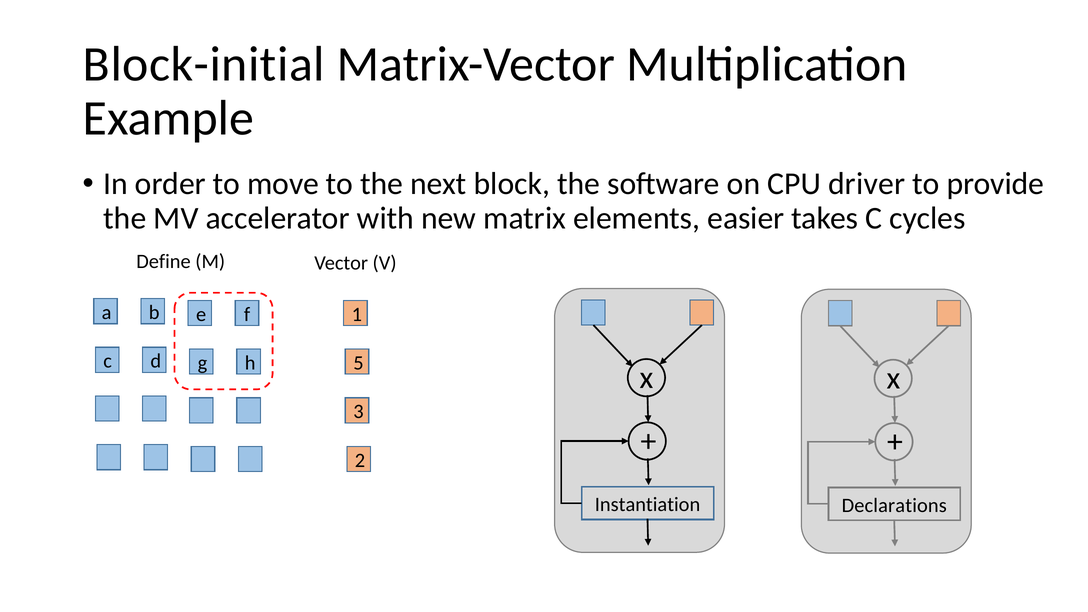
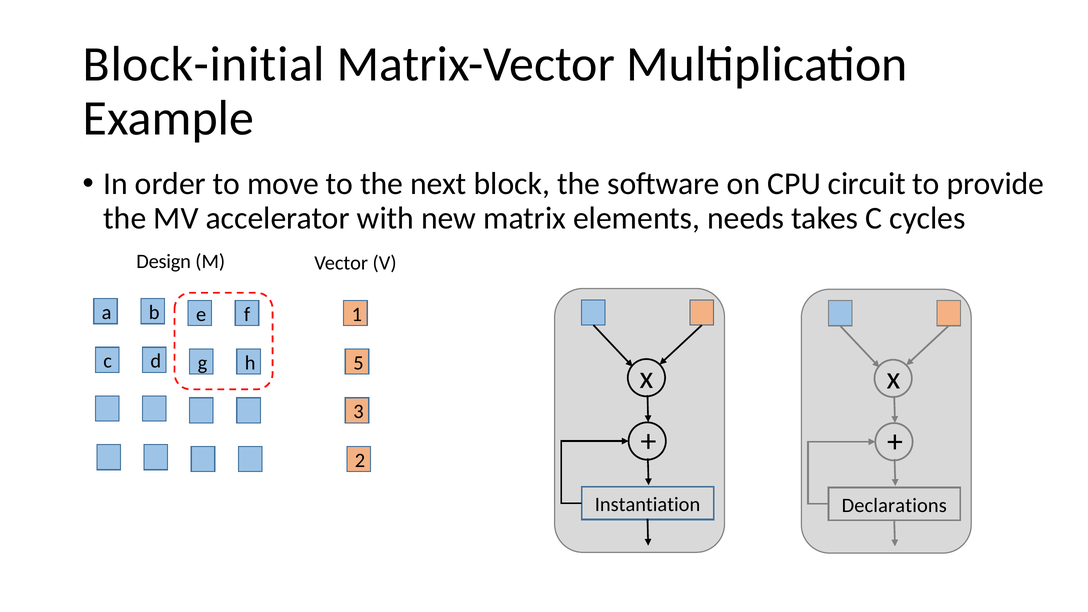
driver: driver -> circuit (867, 184)
easier: easier -> needs (746, 218)
Define: Define -> Design (164, 262)
